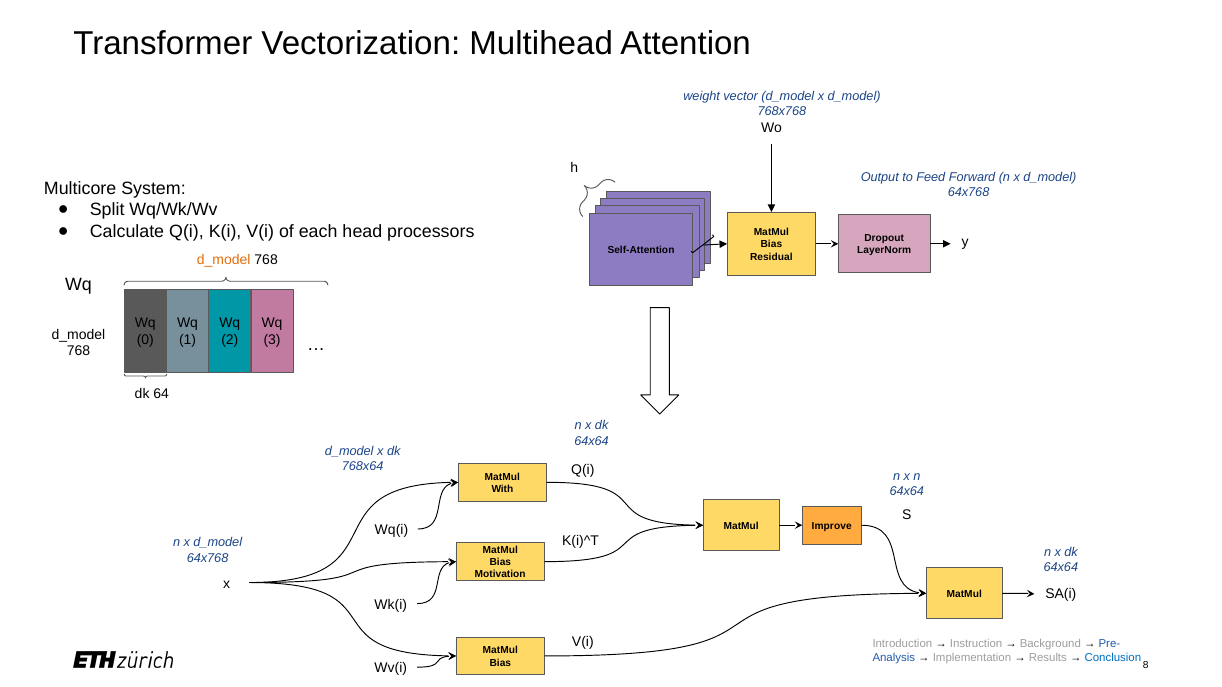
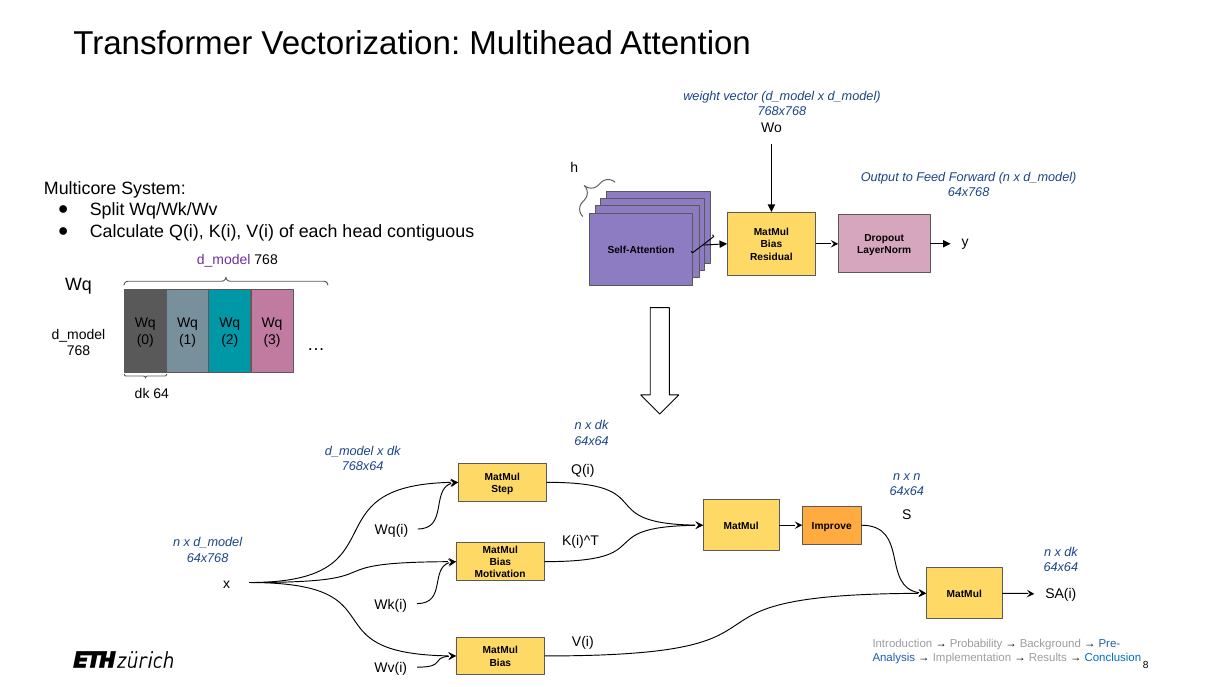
processors: processors -> contiguous (431, 231)
d_model colour: orange -> purple (224, 261)
With: With -> Step (502, 489)
Instruction: Instruction -> Probability (976, 644)
